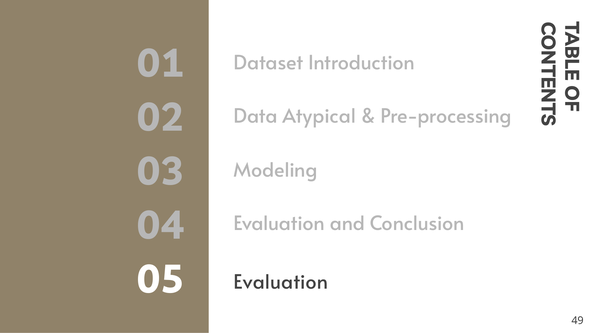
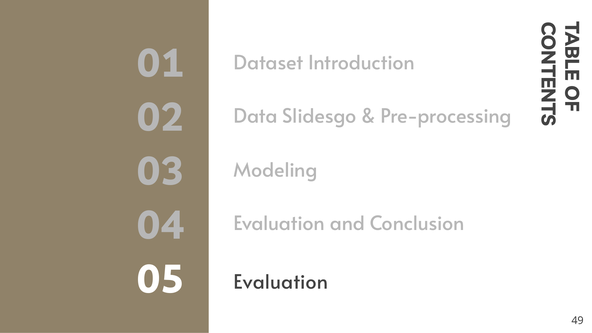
Atypical: Atypical -> Slidesgo (319, 116)
